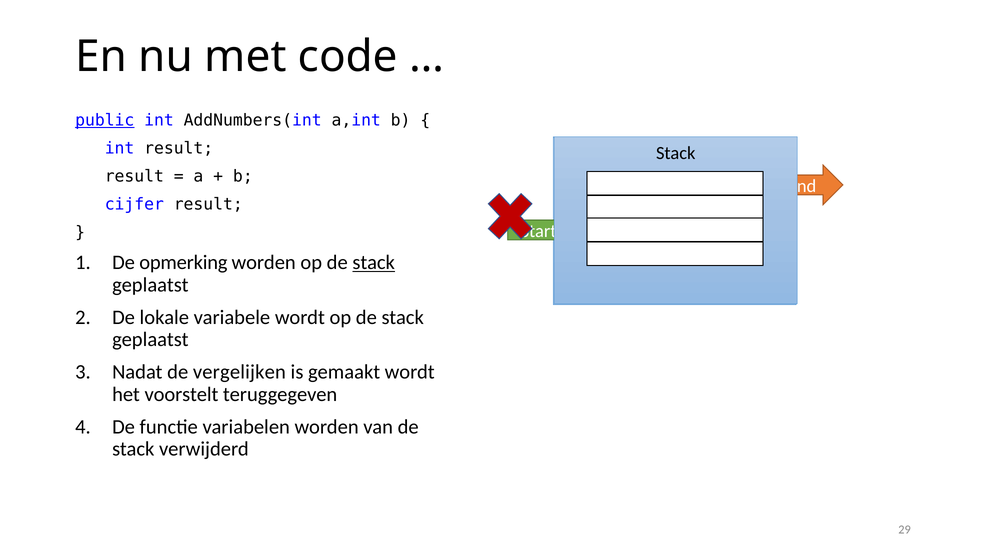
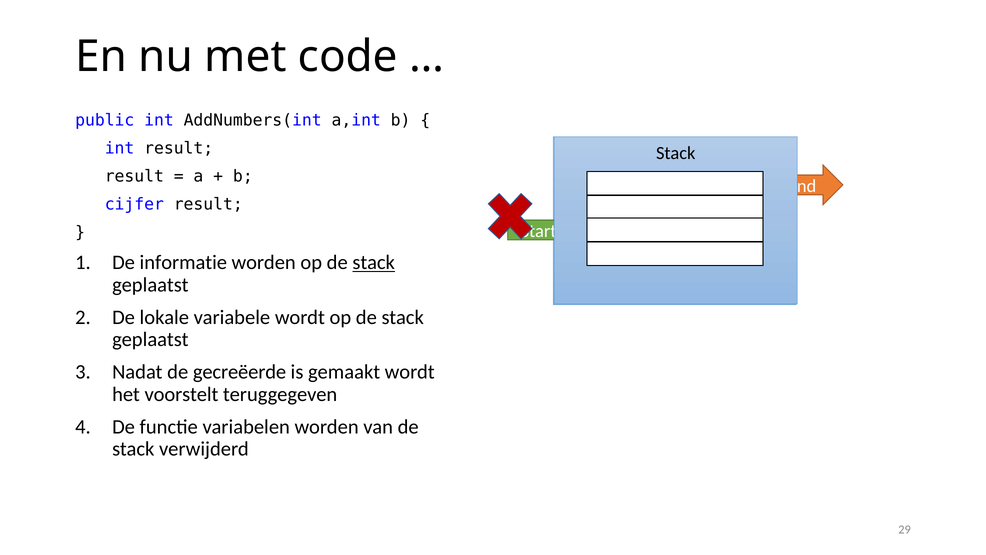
public underline: present -> none (105, 120)
opmerking: opmerking -> informatie (183, 262)
vergelijken: vergelijken -> gecreëerde (240, 372)
